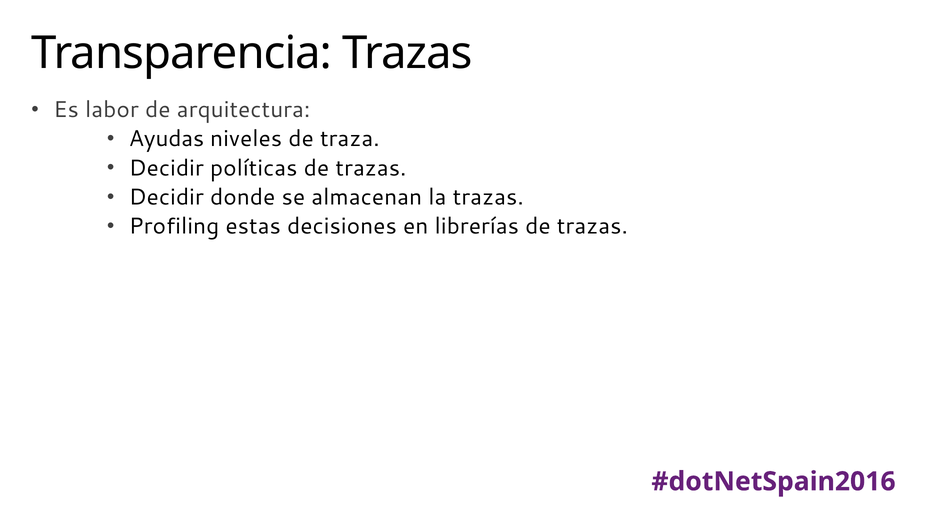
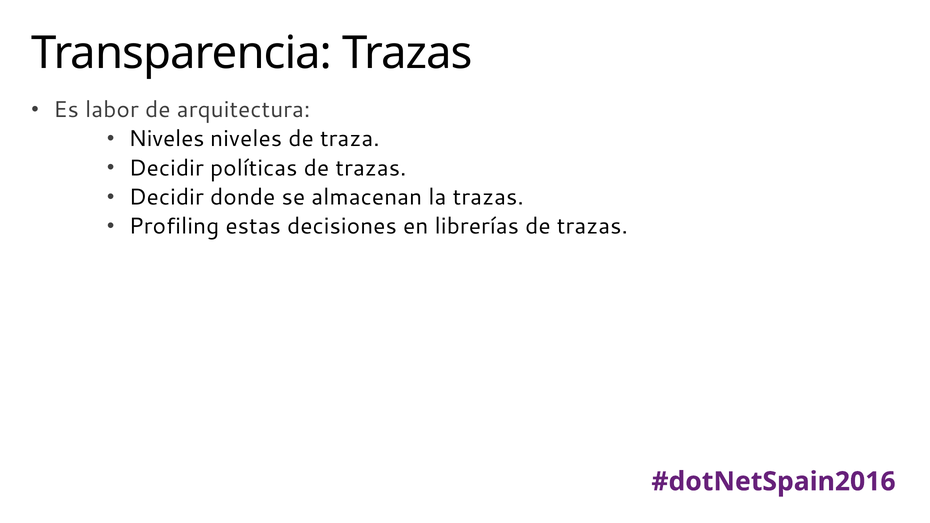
Ayudas: Ayudas -> Niveles (166, 139)
